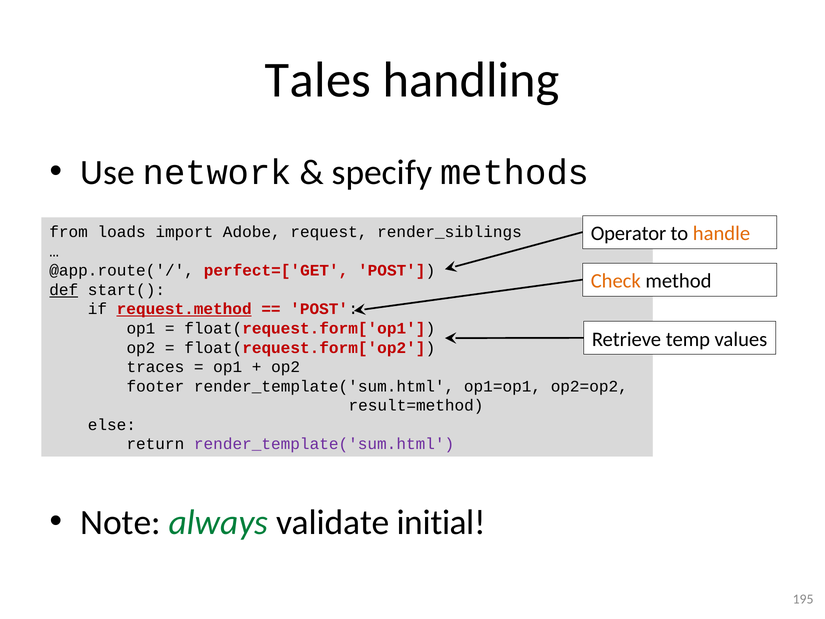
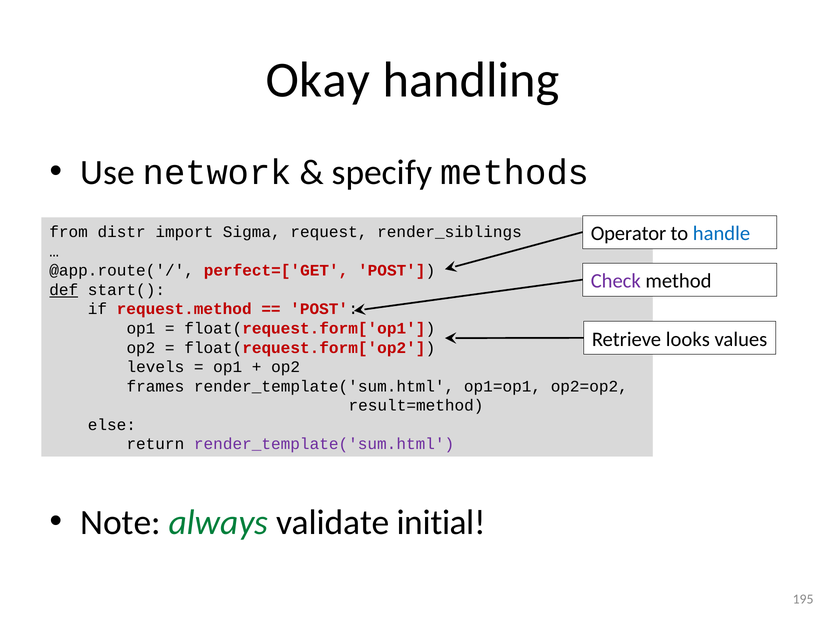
Tales: Tales -> Okay (318, 80)
handle colour: orange -> blue (721, 233)
loads: loads -> distr (122, 232)
Adobe: Adobe -> Sigma (252, 232)
Check colour: orange -> purple (616, 281)
request.method underline: present -> none (184, 309)
temp: temp -> looks (688, 339)
traces: traces -> levels (155, 367)
footer: footer -> frames (155, 386)
